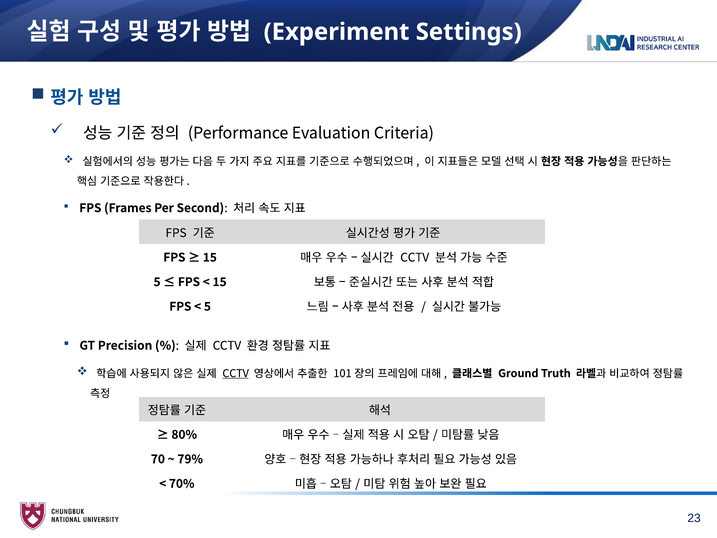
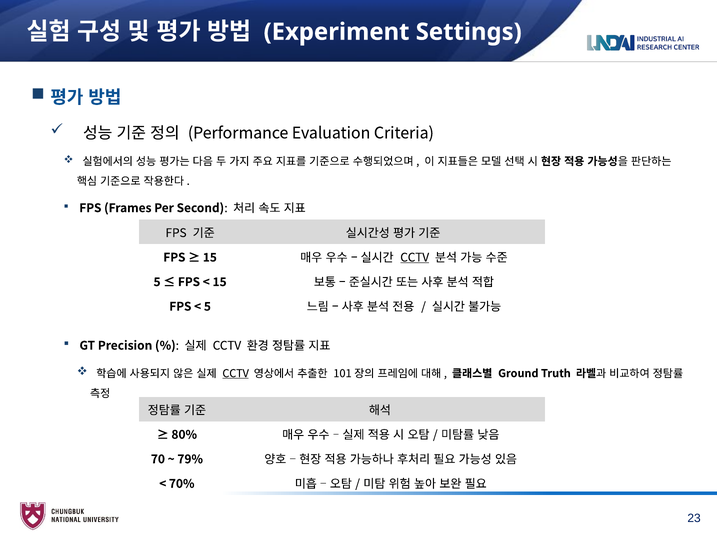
CCTV underline: none -> present (415, 258)
